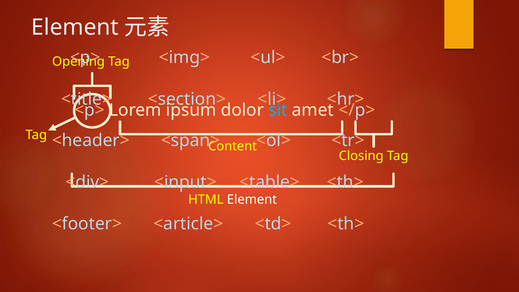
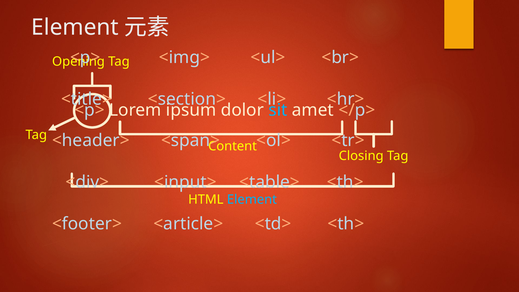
Element colour: white -> light blue (252, 200)
